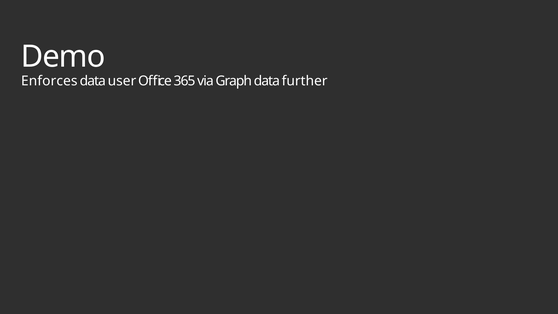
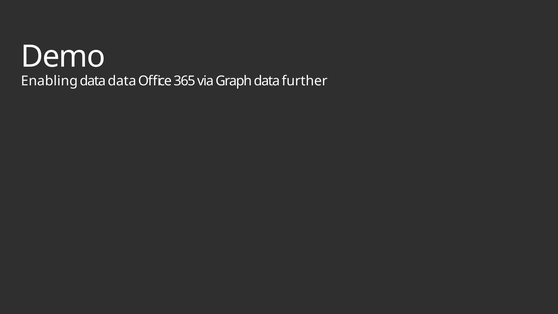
Enforces: Enforces -> Enabling (49, 81)
data user: user -> data (122, 81)
